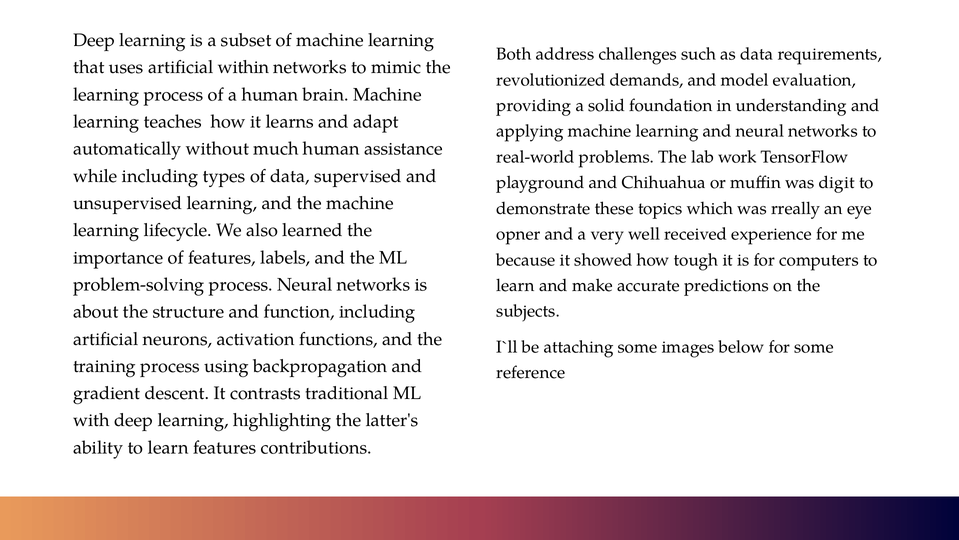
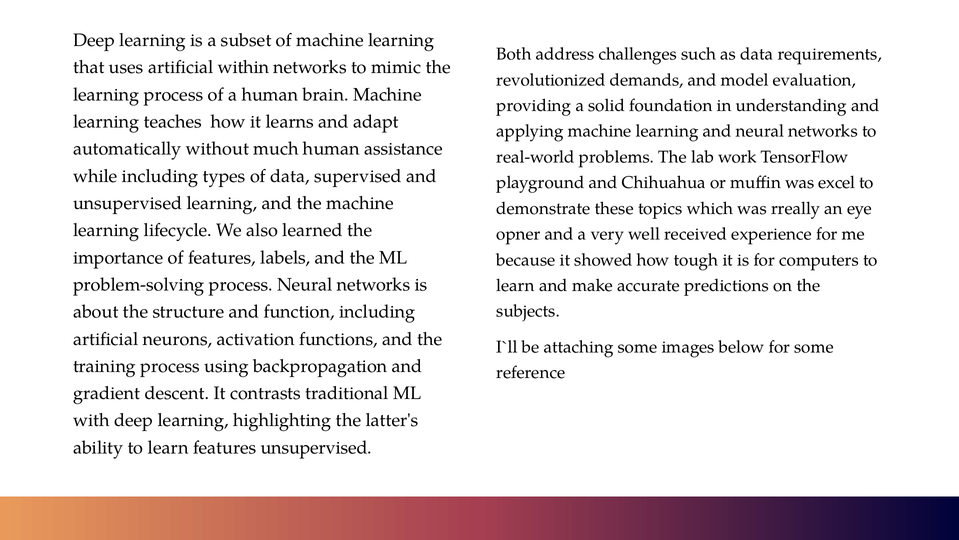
digit: digit -> excel (837, 183)
features contributions: contributions -> unsupervised (316, 447)
